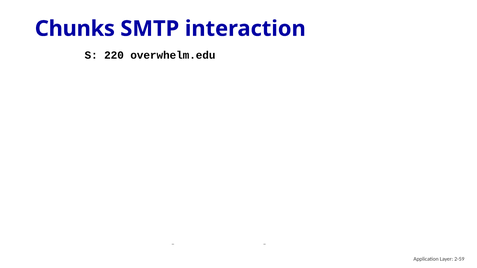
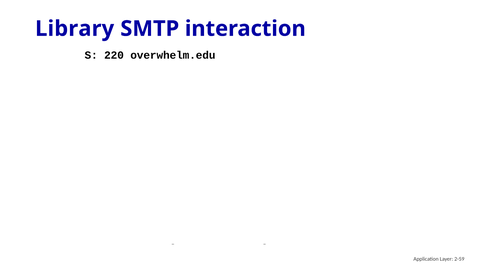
Chunks: Chunks -> Library (75, 29)
